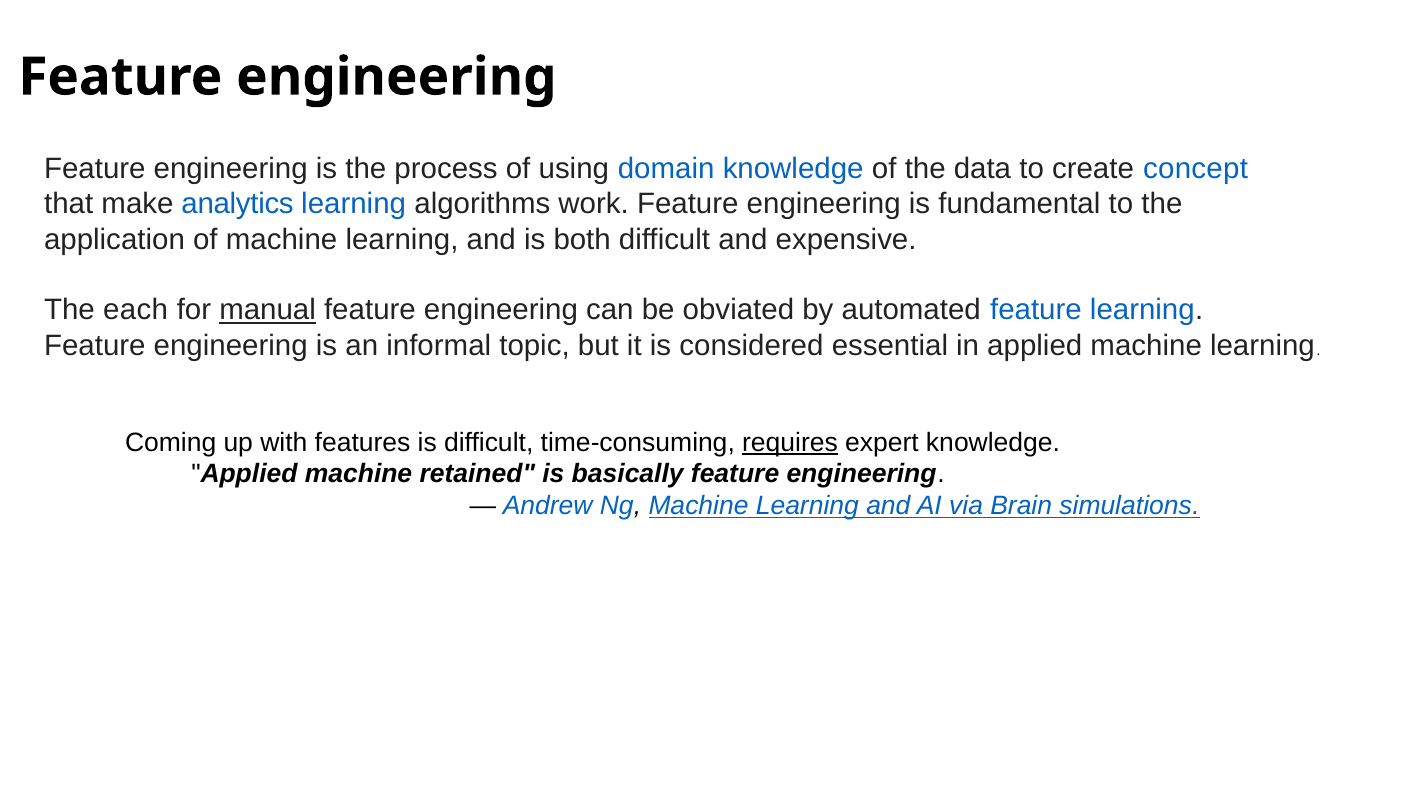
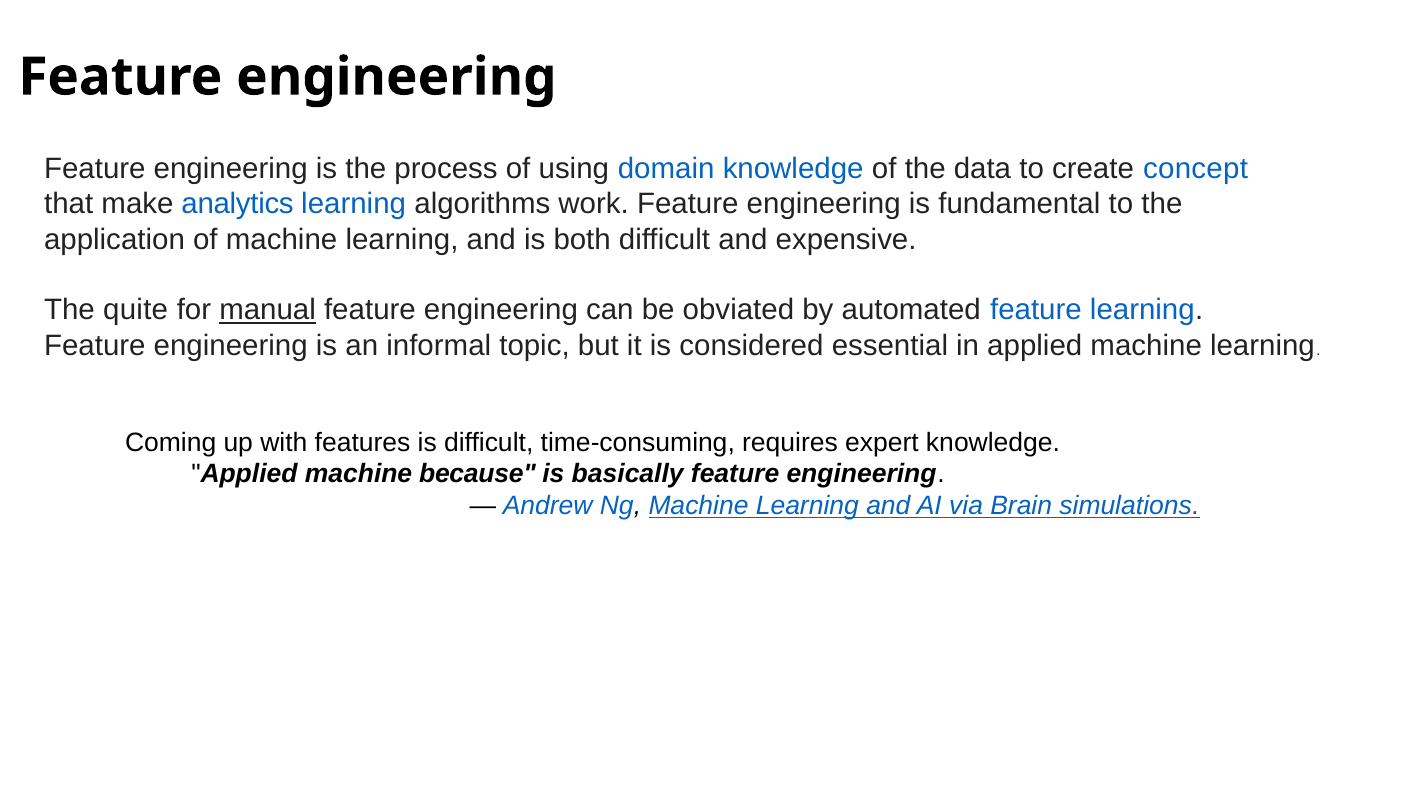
each: each -> quite (136, 310)
requires underline: present -> none (790, 442)
retained: retained -> because (477, 474)
